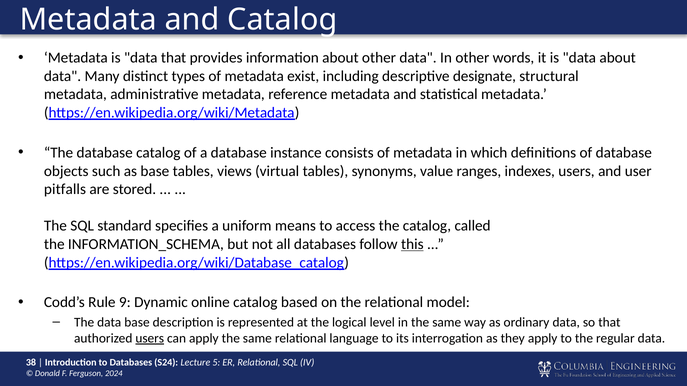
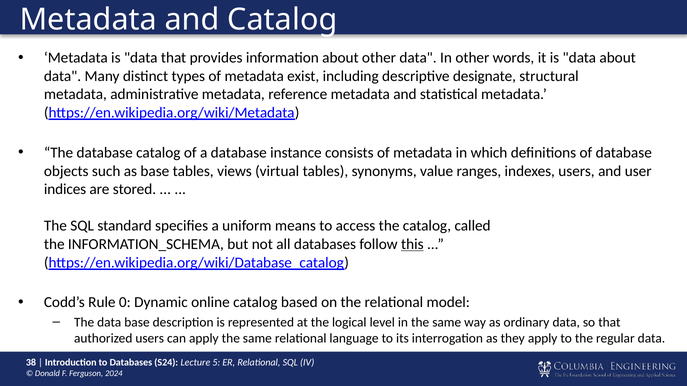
pitfalls: pitfalls -> indices (65, 190)
9: 9 -> 0 (125, 303)
users underline: present -> none (150, 339)
